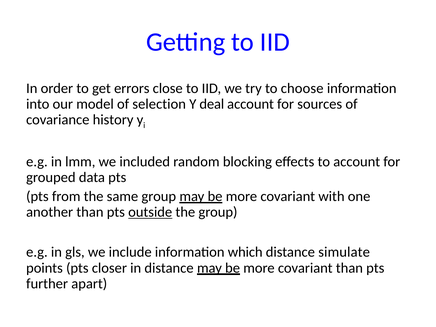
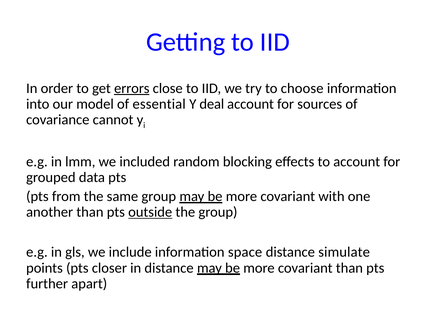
errors underline: none -> present (132, 88)
selection: selection -> essential (159, 104)
history: history -> cannot (113, 120)
which: which -> space (245, 252)
